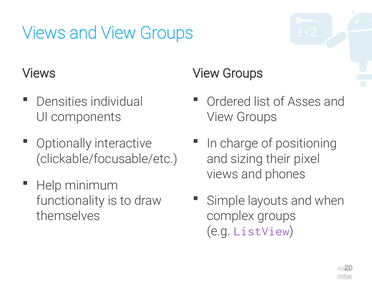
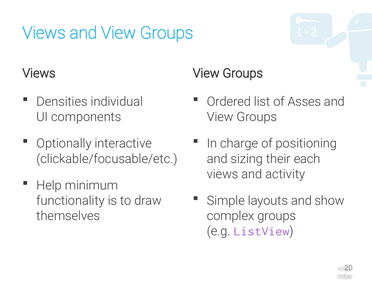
pixel: pixel -> each (307, 159)
phones: phones -> activity (285, 174)
when: when -> show (330, 200)
